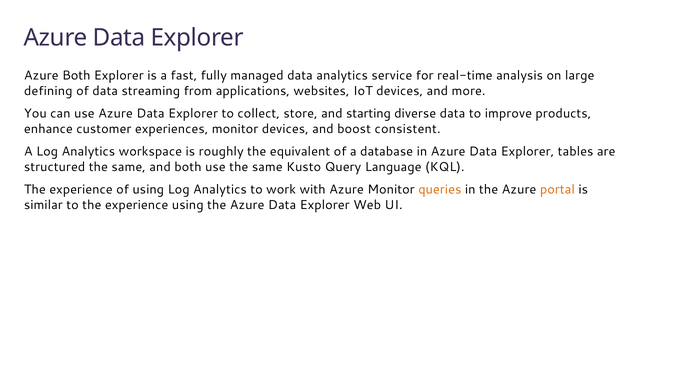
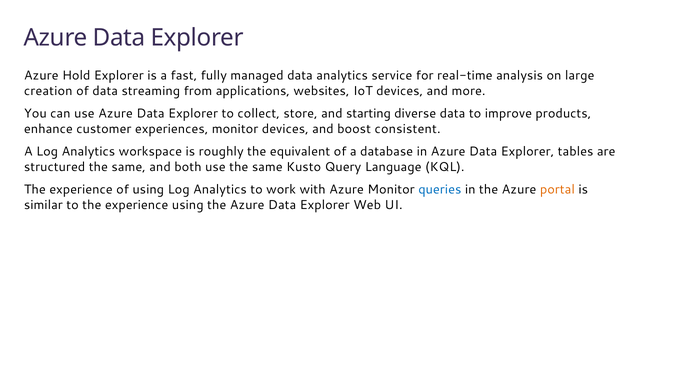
Azure Both: Both -> Hold (76, 76)
defining: defining -> creation (48, 91)
queries colour: orange -> blue (440, 189)
